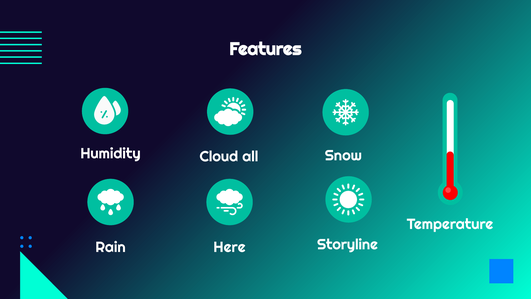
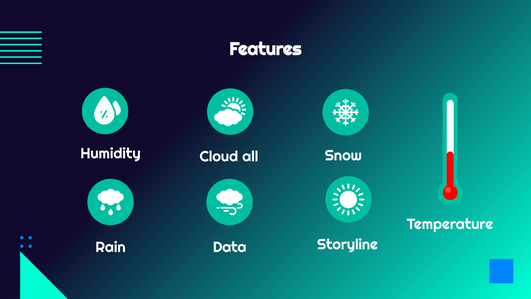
Here: Here -> Data (230, 247)
